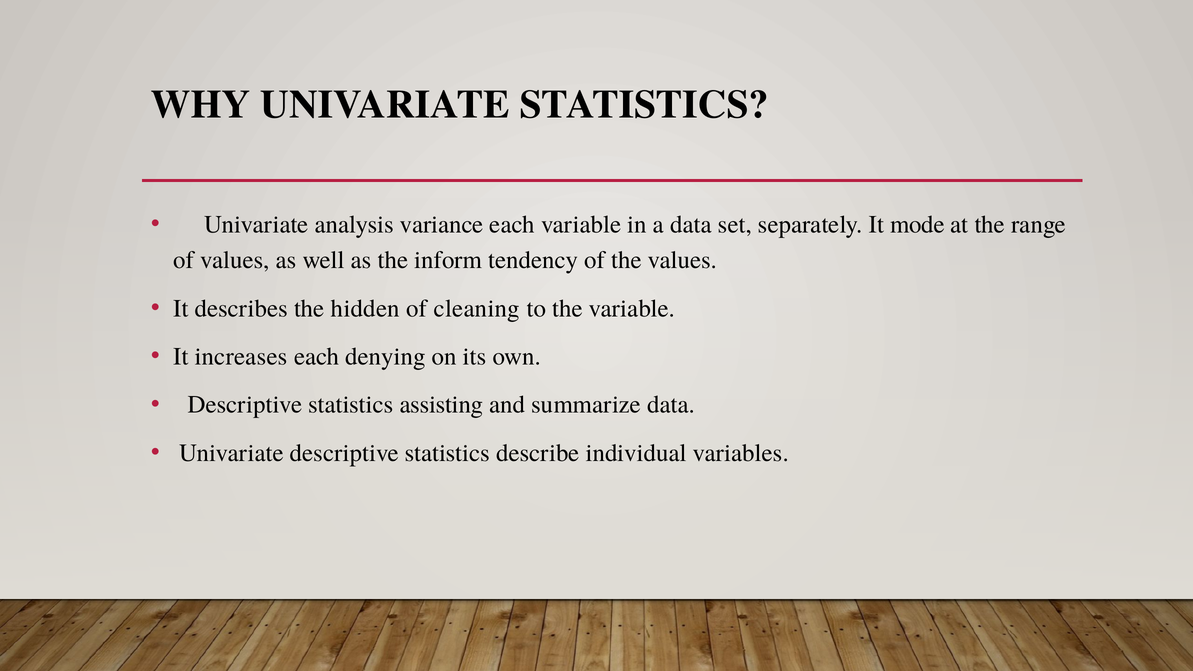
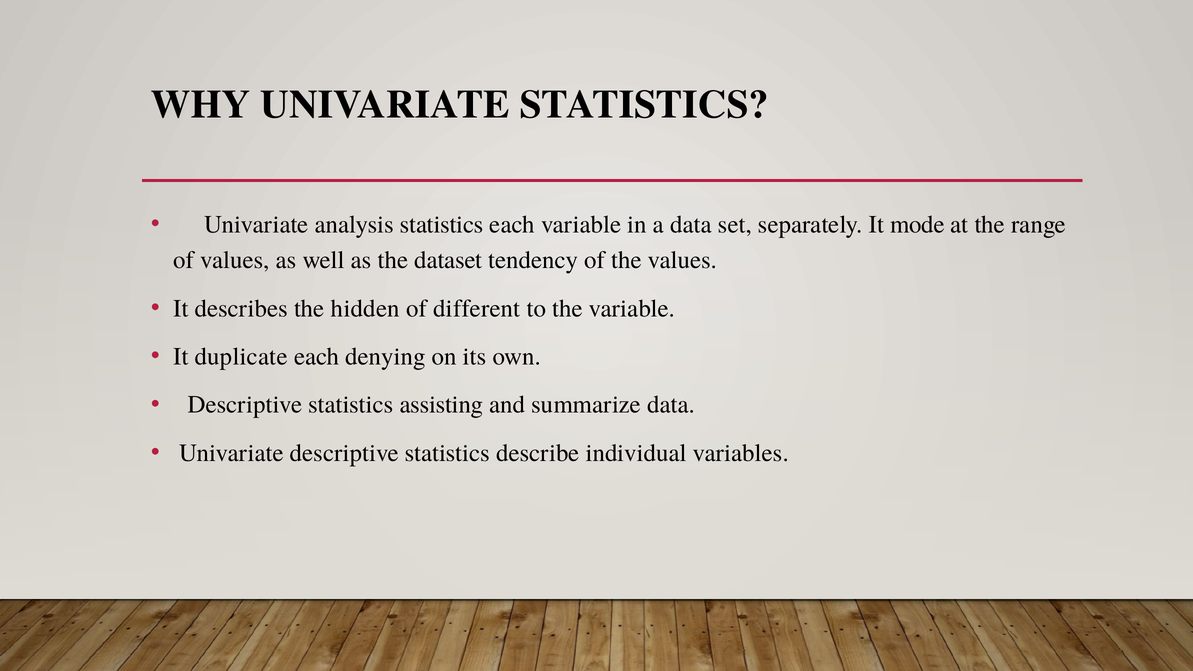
analysis variance: variance -> statistics (442, 224)
inform: inform -> dataset (448, 260)
cleaning: cleaning -> different (477, 308)
increases: increases -> duplicate (241, 357)
